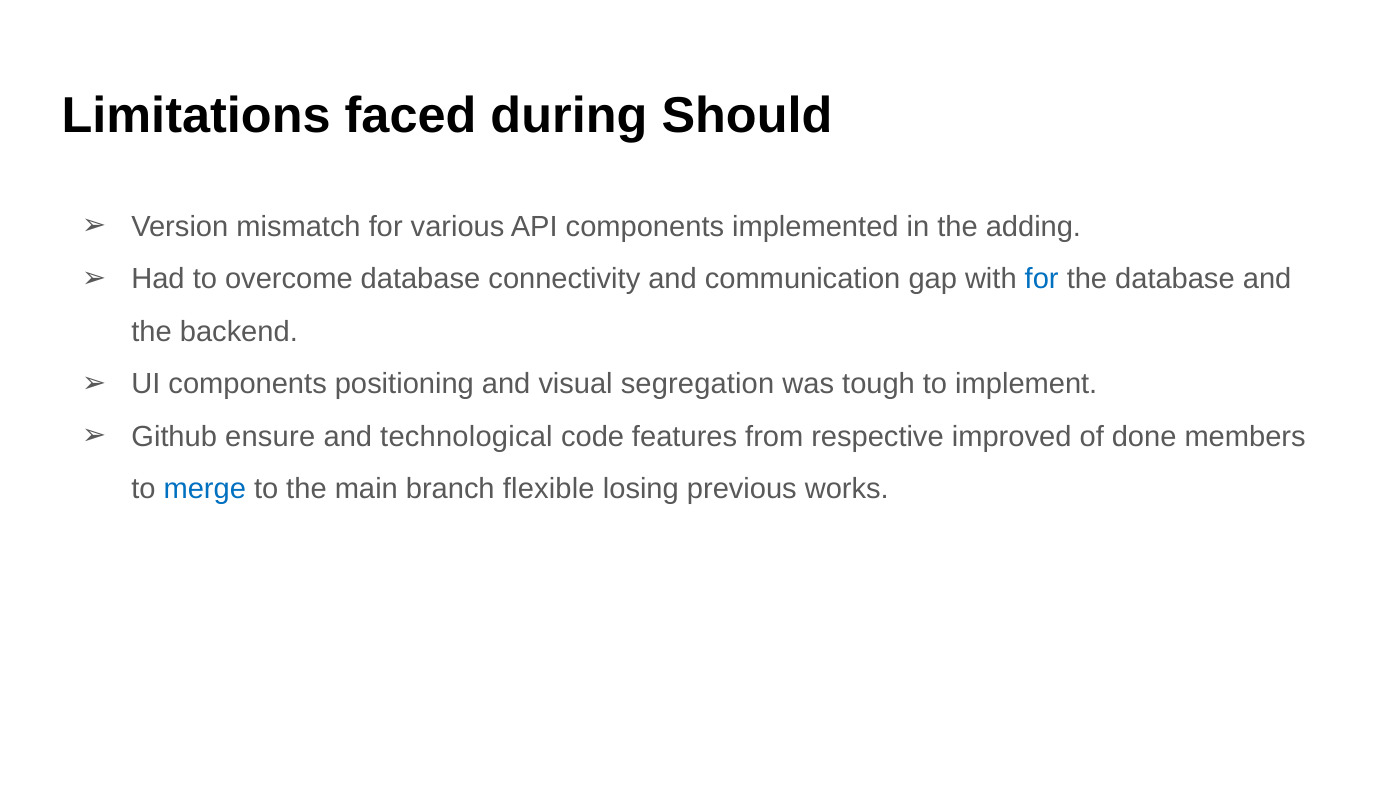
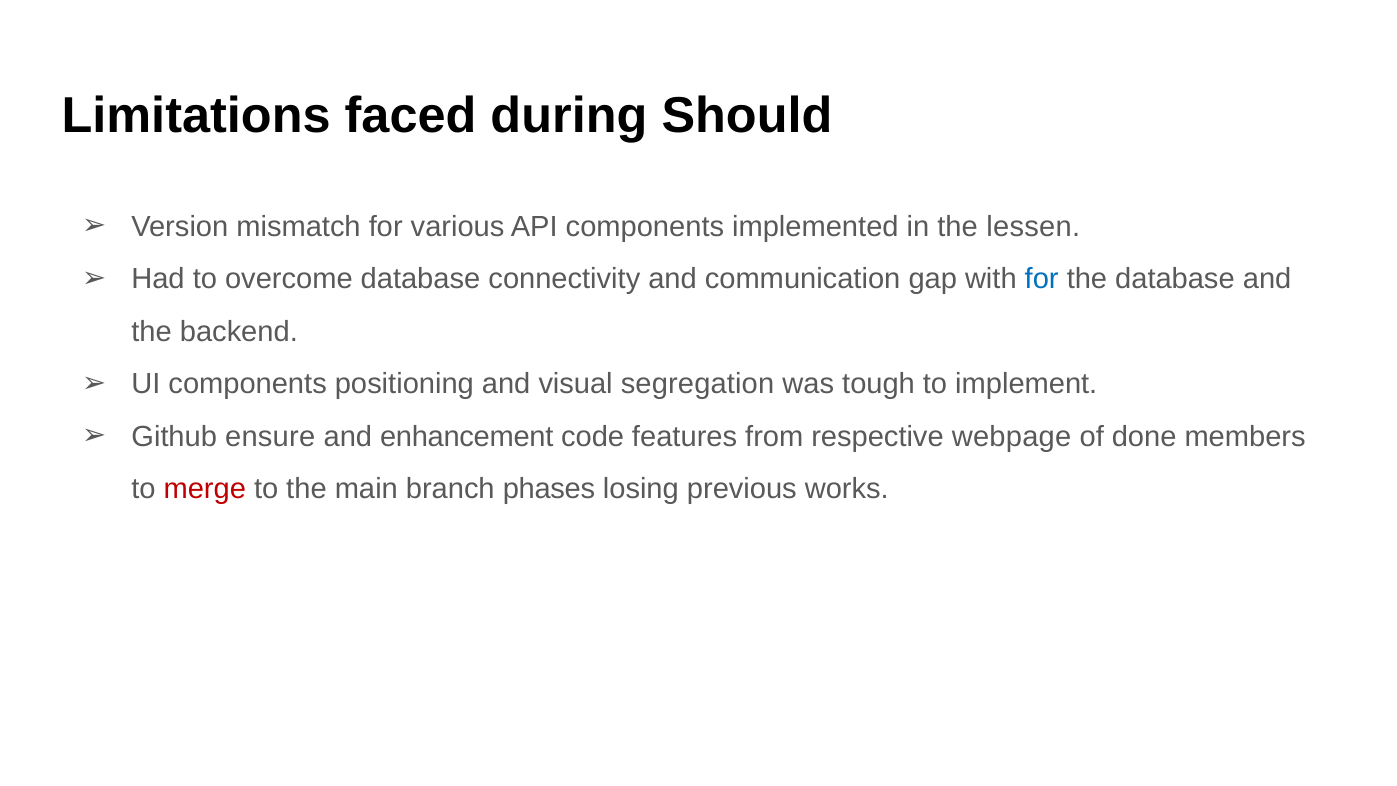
adding: adding -> lessen (1033, 227)
technological: technological -> enhancement (467, 436)
improved: improved -> webpage (1012, 436)
merge colour: blue -> red (205, 489)
flexible: flexible -> phases (549, 489)
